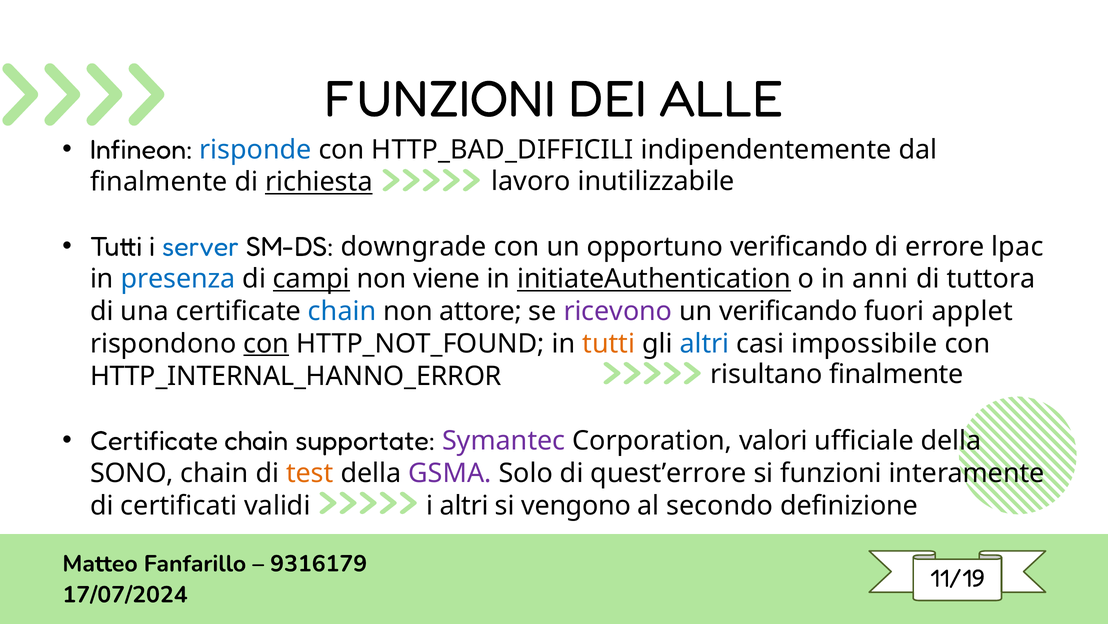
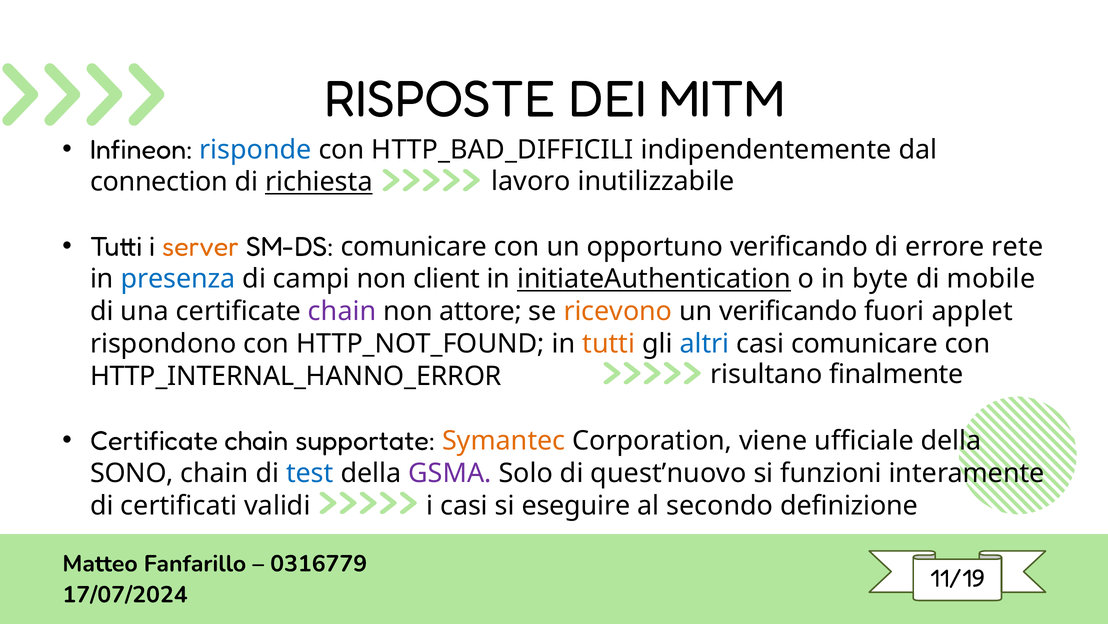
FUNZIONI: FUNZIONI -> RISPOSTE (440, 99)
ALLE: ALLE -> MITM (722, 99)
finalmente: finalmente -> connection (159, 182)
server colour: blue -> orange (200, 246)
SM-DS downgrade: downgrade -> comunicare (414, 246)
lpac: lpac -> rete (1017, 246)
campi underline: present -> none (311, 279)
viene: viene -> client (447, 279)
anni: anni -> byte (880, 279)
tuttora: tuttora -> mobile (991, 279)
chain colour: blue -> purple (342, 311)
ricevono colour: purple -> orange (618, 311)
con underline: present -> none (266, 343)
casi impossibile: impossibile -> comunicare (865, 343)
Symantec colour: purple -> orange (504, 440)
valori: valori -> viene (773, 440)
test colour: orange -> blue (310, 473)
quest’errore: quest’errore -> quest’nuovo (668, 473)
i altri: altri -> casi (464, 505)
vengono: vengono -> eseguire (576, 505)
9316179: 9316179 -> 0316779 (319, 563)
